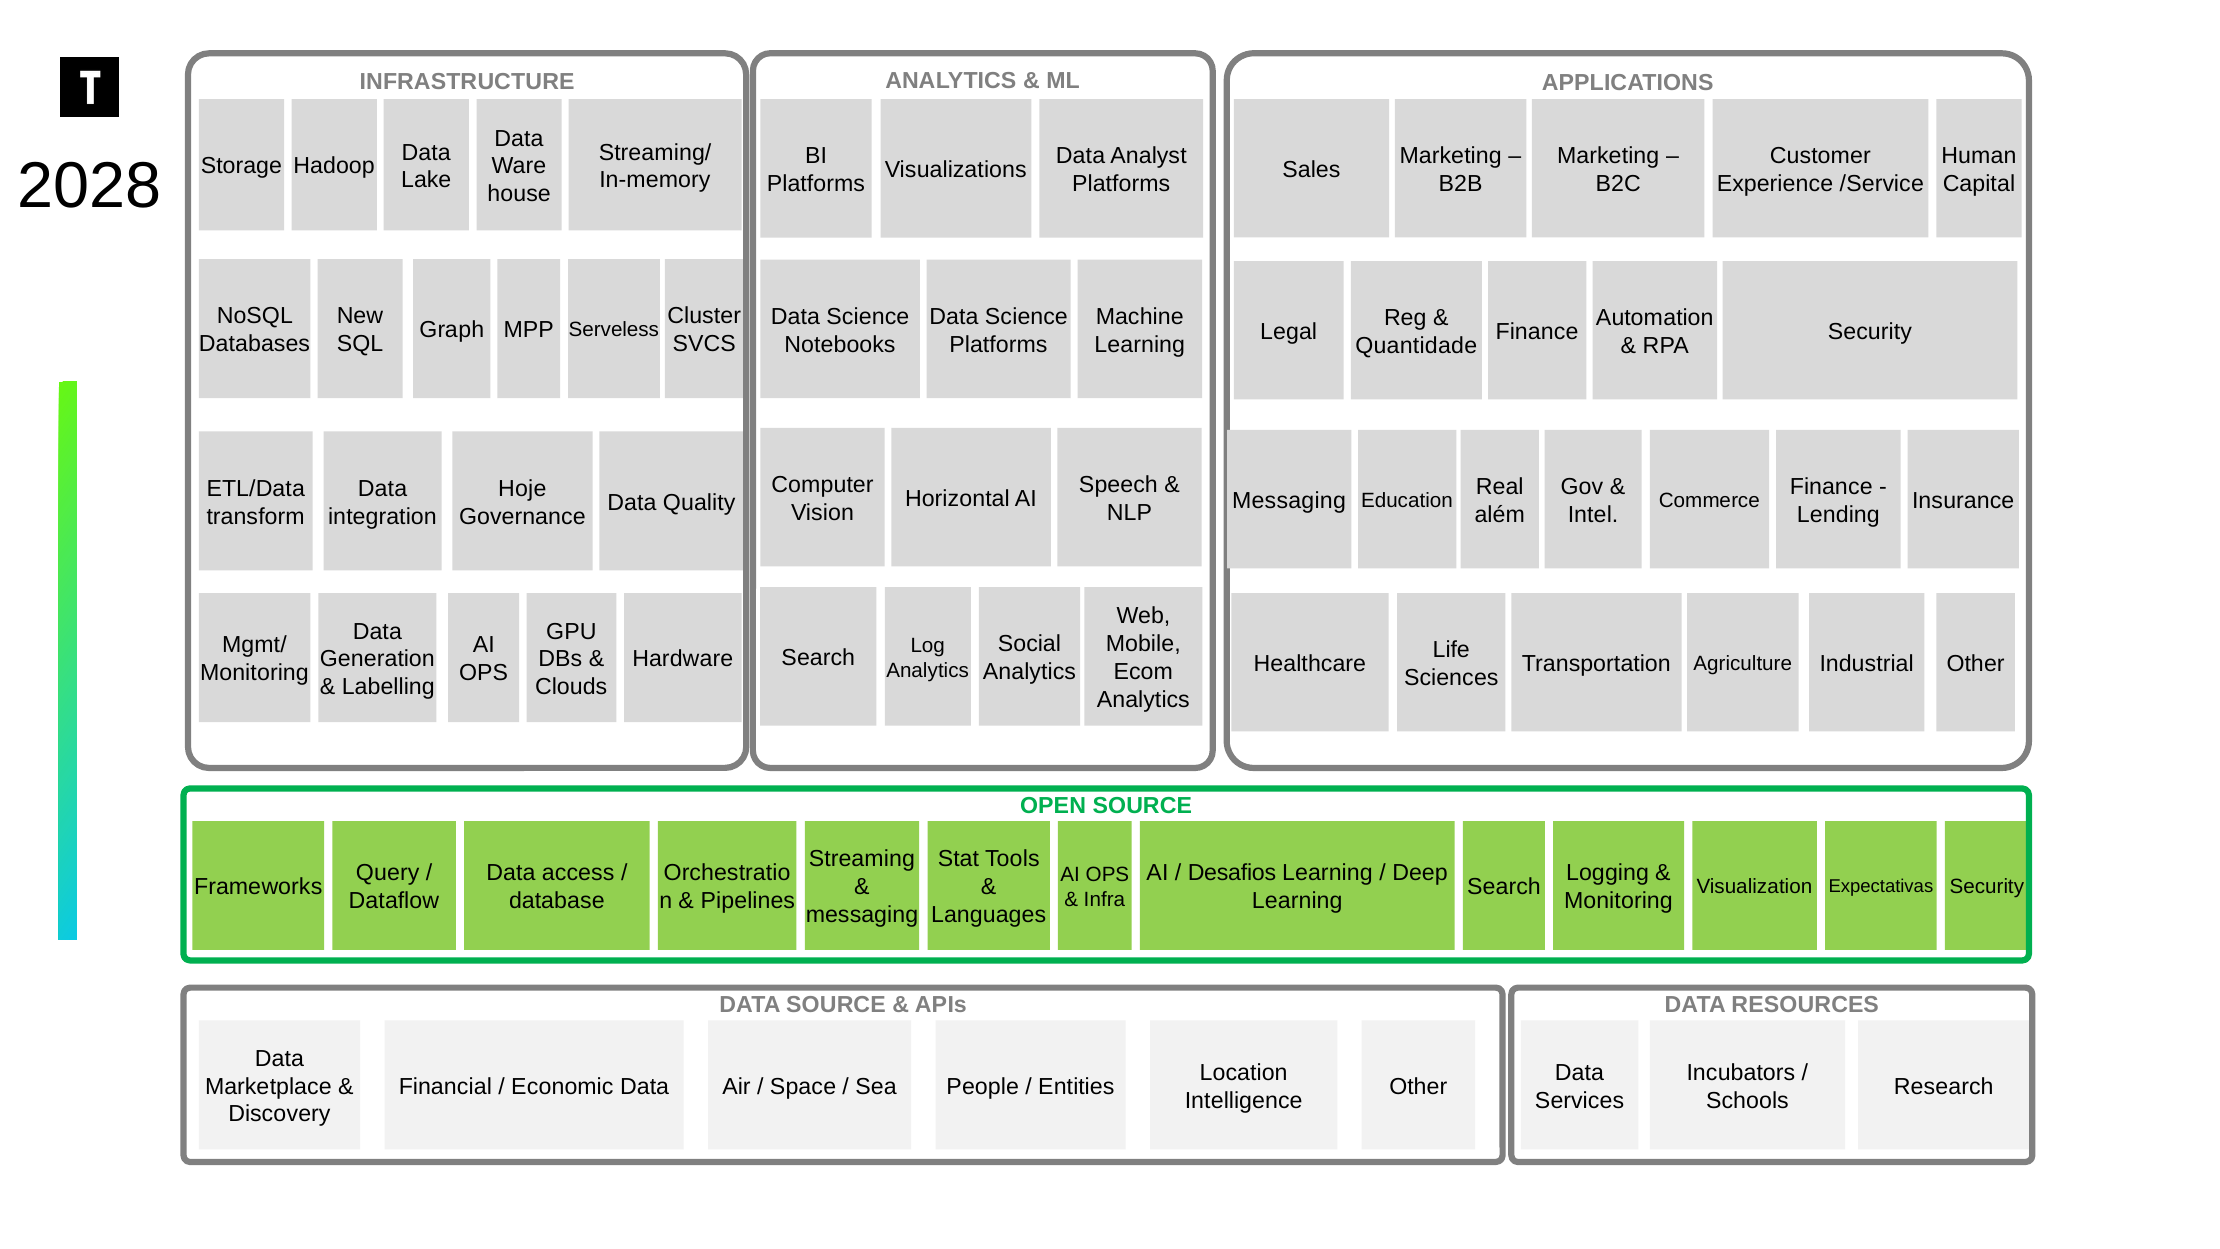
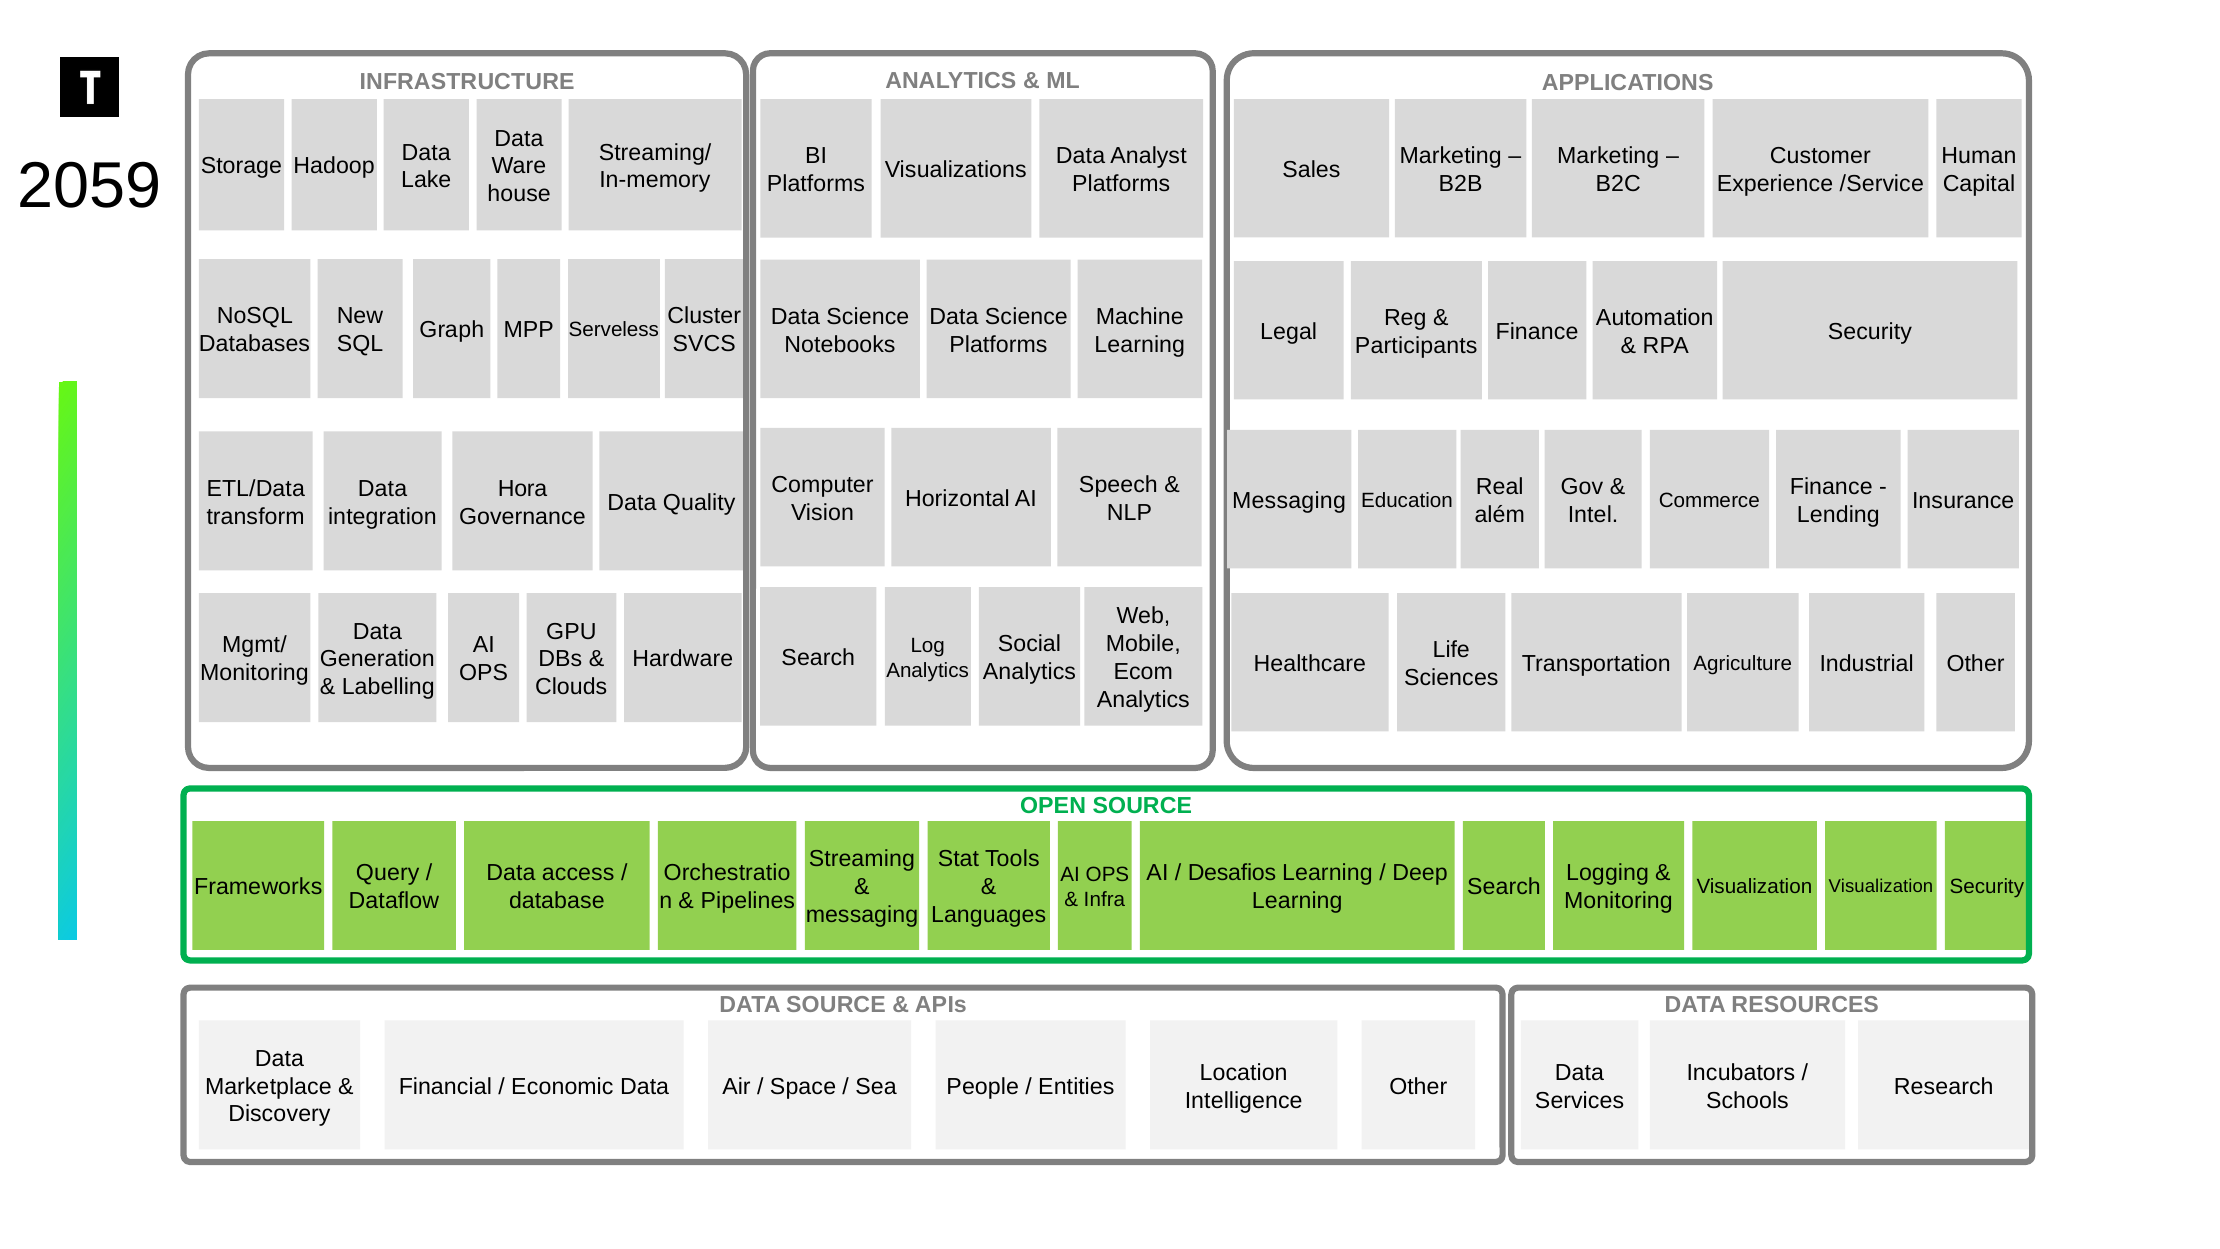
2028: 2028 -> 2059 (90, 186)
Quantidade: Quantidade -> Participants (1416, 346)
Hoje: Hoje -> Hora (523, 489)
Expectativas: Expectativas -> Visualization (1881, 887)
